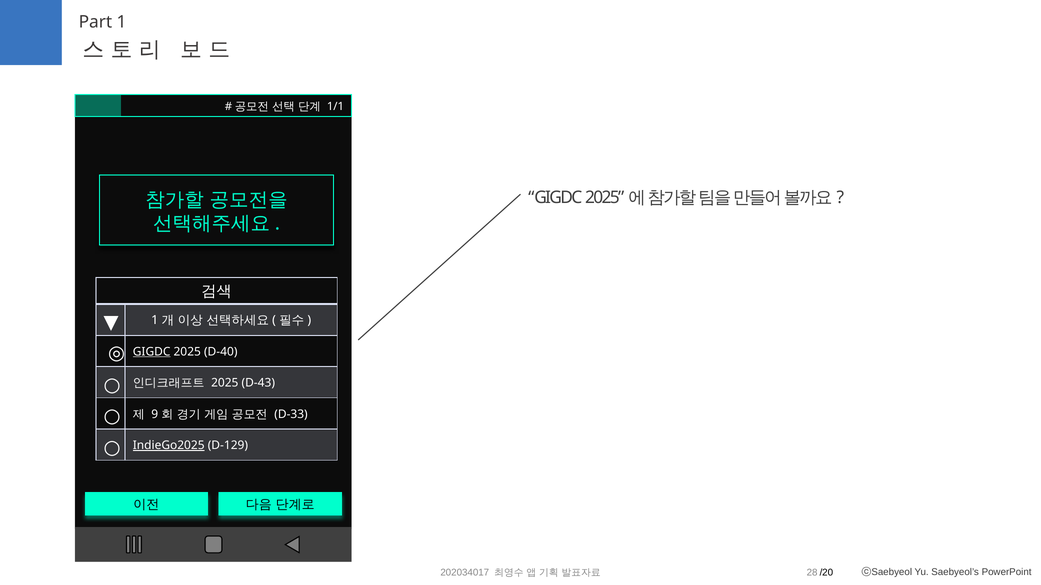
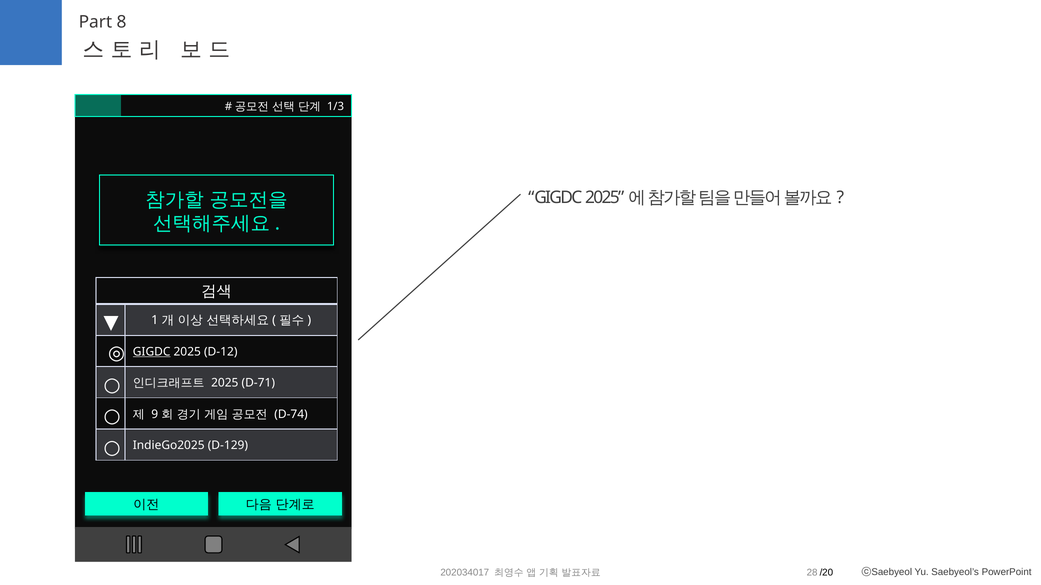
Part 1: 1 -> 8 (122, 22)
1/1: 1/1 -> 1/3 (335, 107)
D-40: D-40 -> D-12 (221, 352)
D-43: D-43 -> D-71 (258, 383)
D-33: D-33 -> D-74 (291, 414)
IndieGo2025 underline: present -> none (169, 446)
